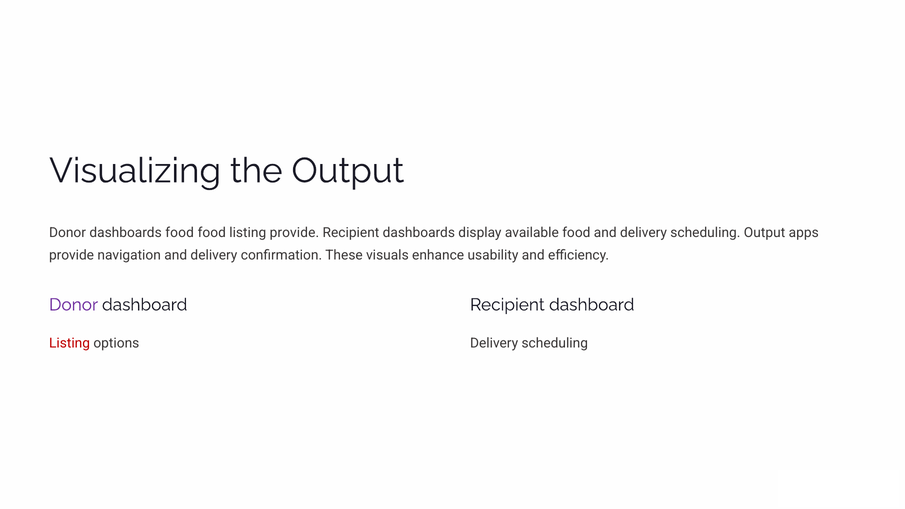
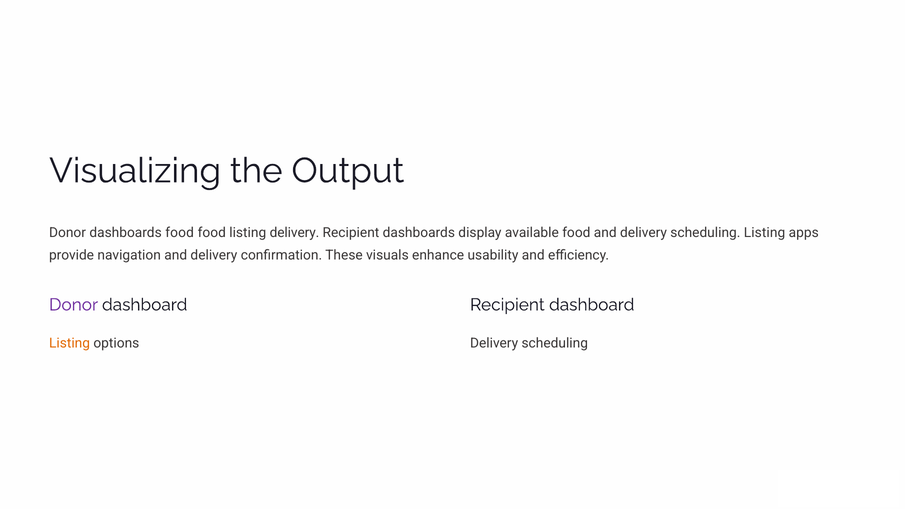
listing provide: provide -> delivery (294, 233)
scheduling Output: Output -> Listing (765, 233)
Listing colour: red -> orange (70, 343)
